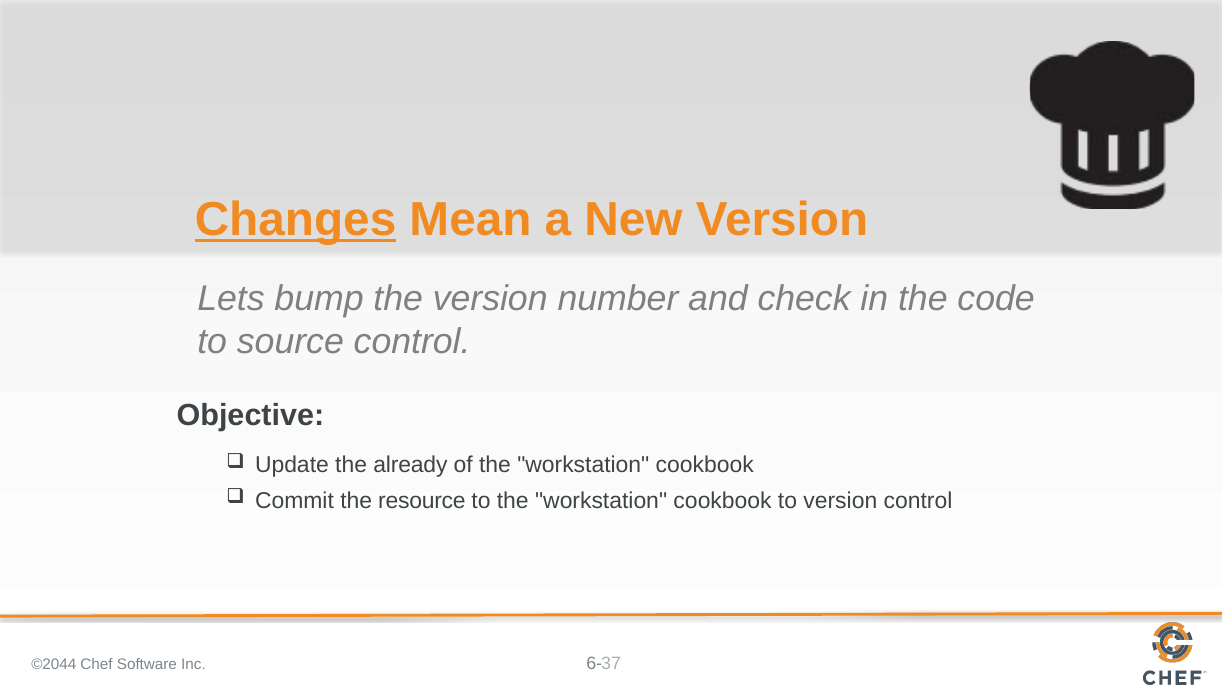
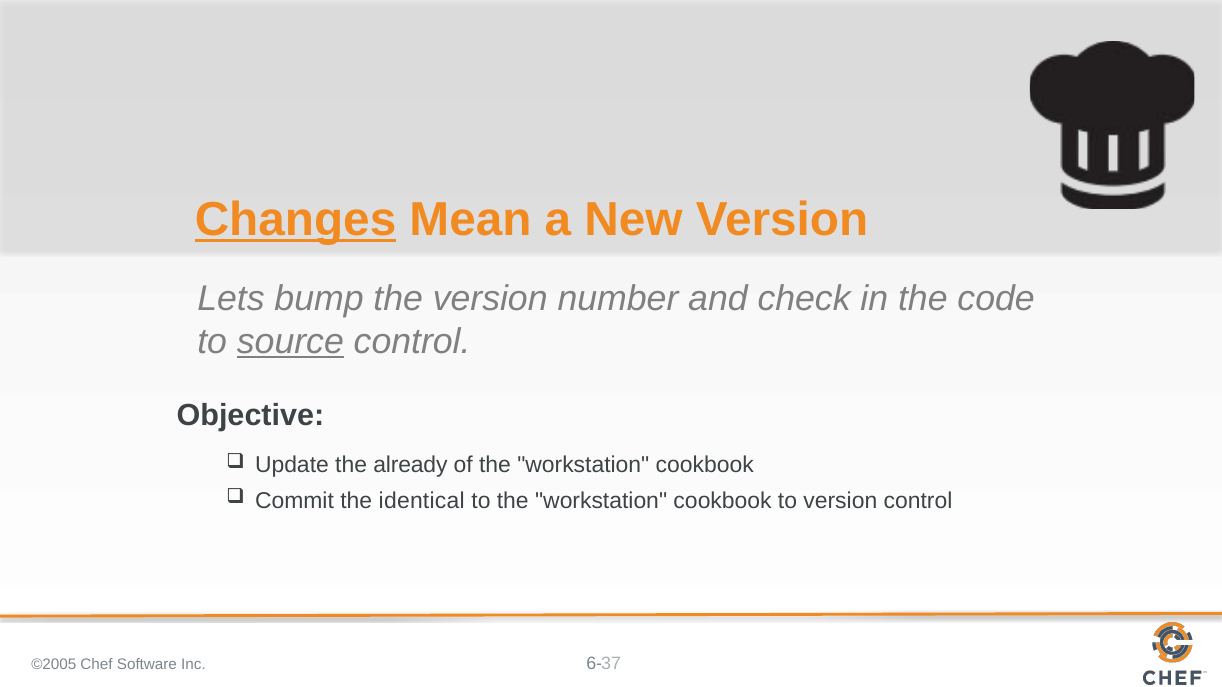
source underline: none -> present (290, 342)
resource: resource -> identical (422, 501)
©2044: ©2044 -> ©2005 (54, 665)
